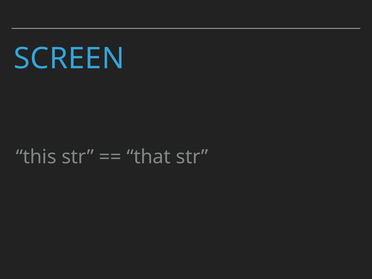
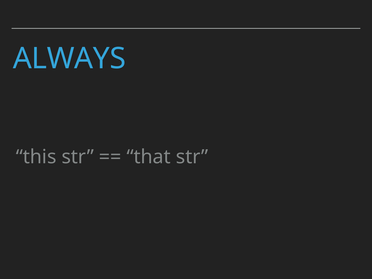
SCREEN: SCREEN -> ALWAYS (69, 58)
